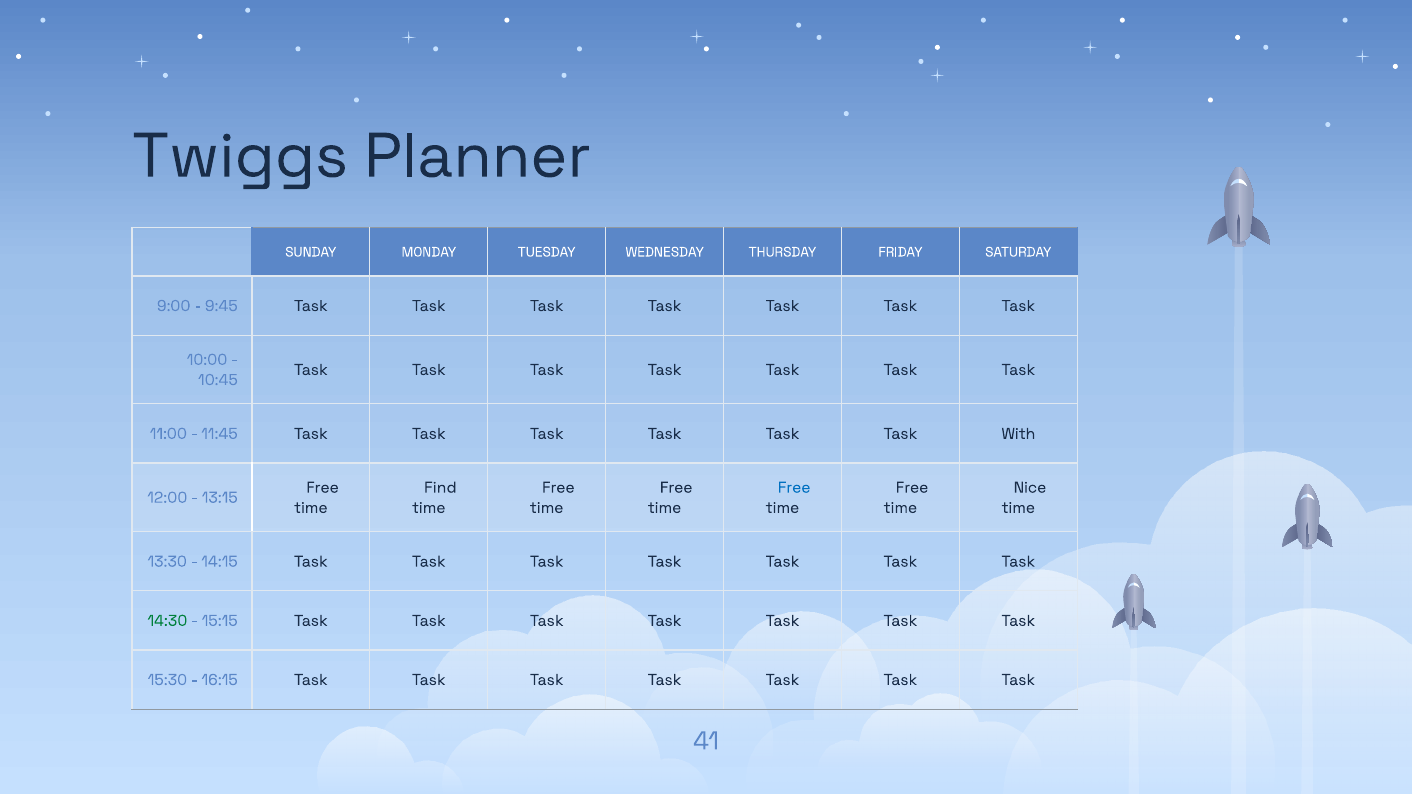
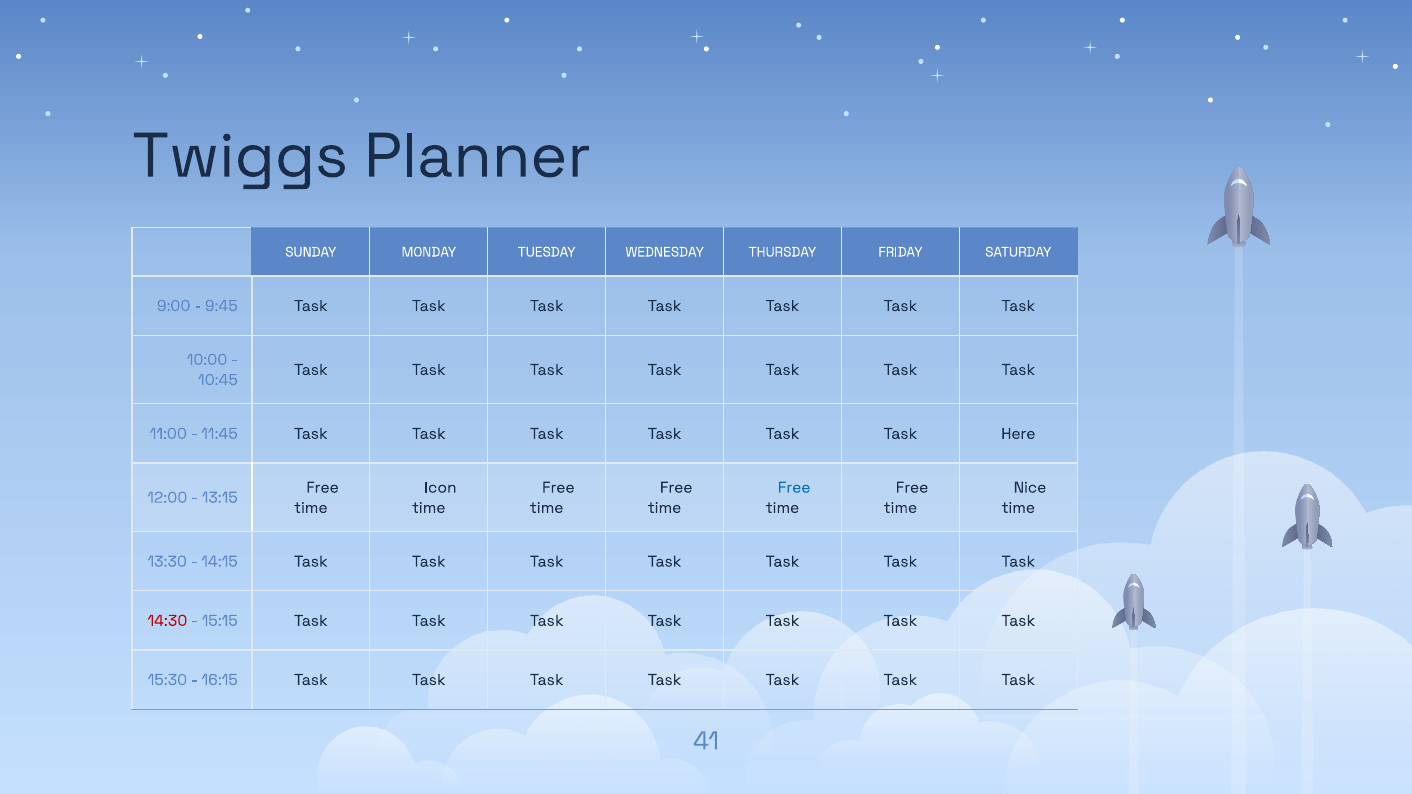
With: With -> Here (1018, 434)
Find: Find -> Icon (440, 488)
14:30 colour: green -> red (167, 621)
